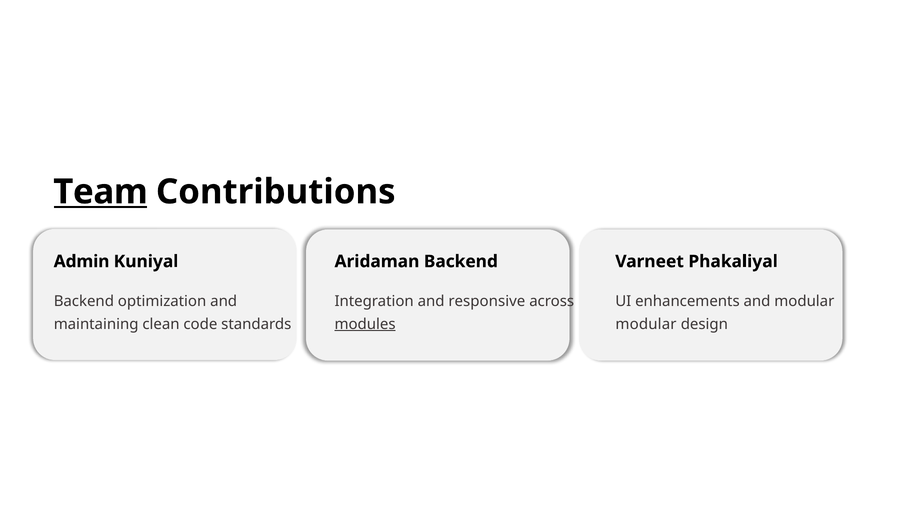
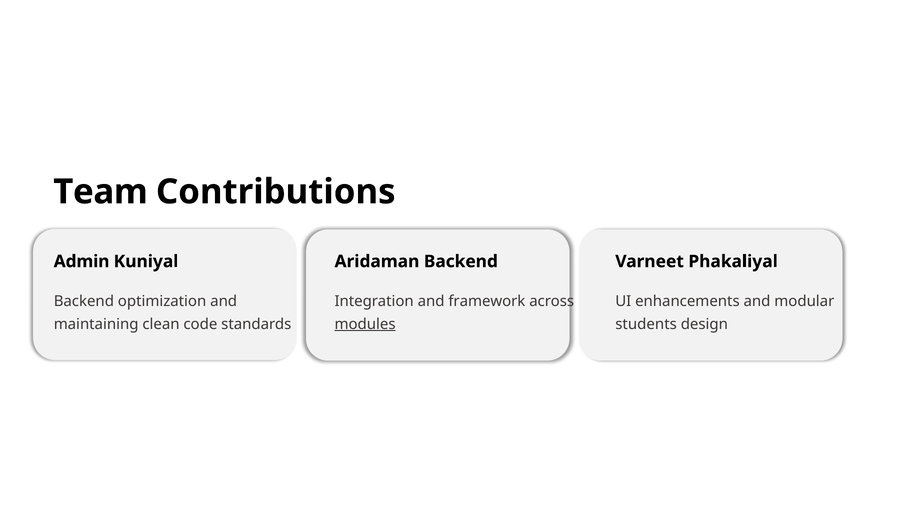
Team underline: present -> none (101, 192)
responsive: responsive -> framework (487, 301)
modular: modular -> students (646, 324)
